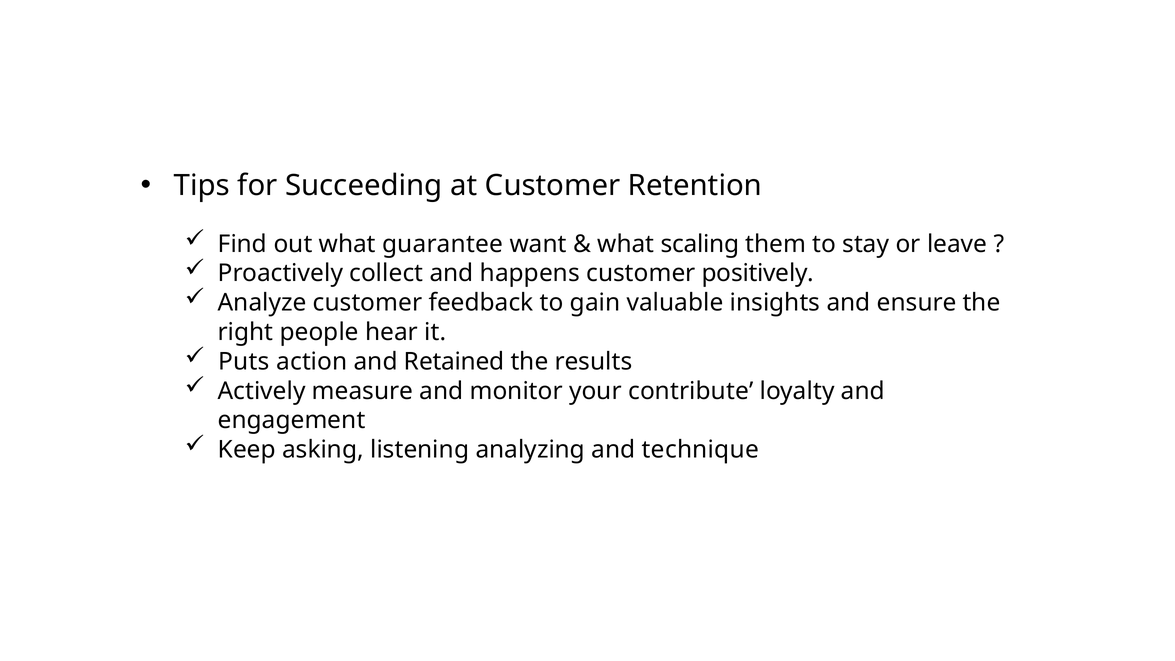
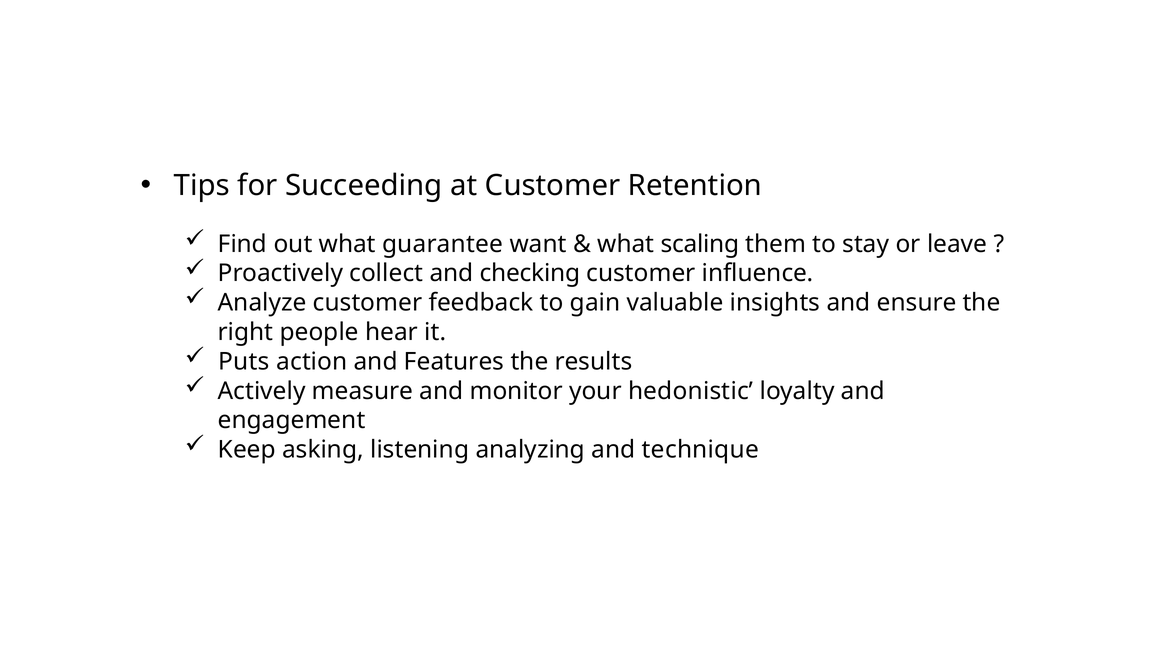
happens: happens -> checking (530, 273)
positively: positively -> influence (758, 273)
Retained: Retained -> Features (454, 362)
contribute: contribute -> hedonistic (691, 391)
